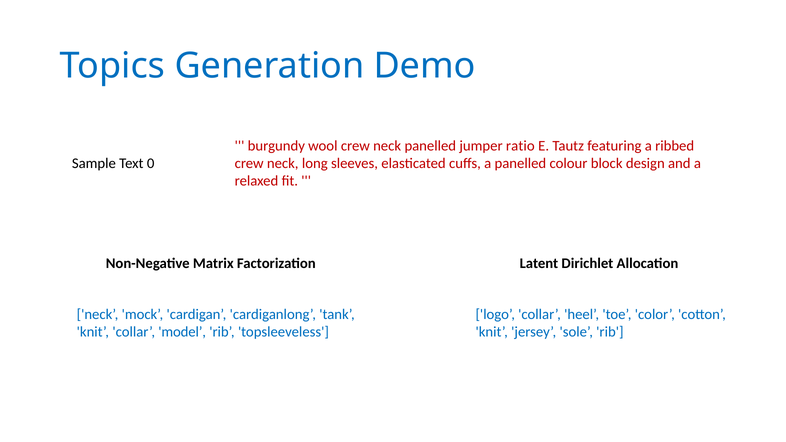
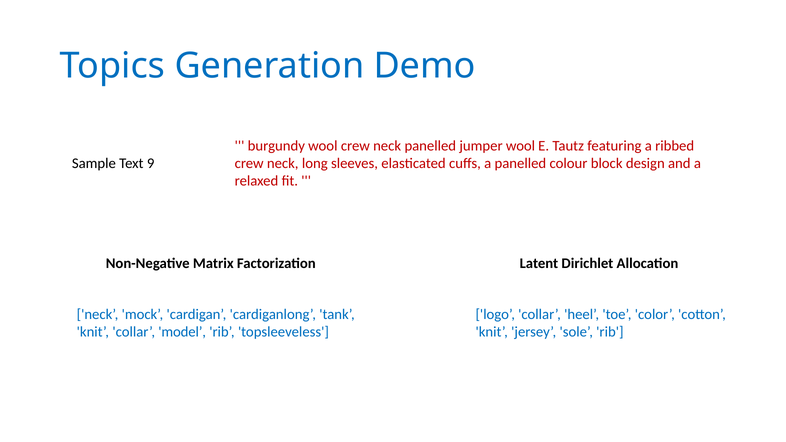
jumper ratio: ratio -> wool (520, 146)
0: 0 -> 9 (151, 164)
